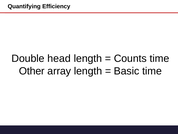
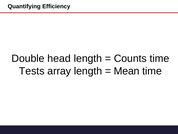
Other: Other -> Tests (32, 71)
Basic: Basic -> Mean (127, 71)
